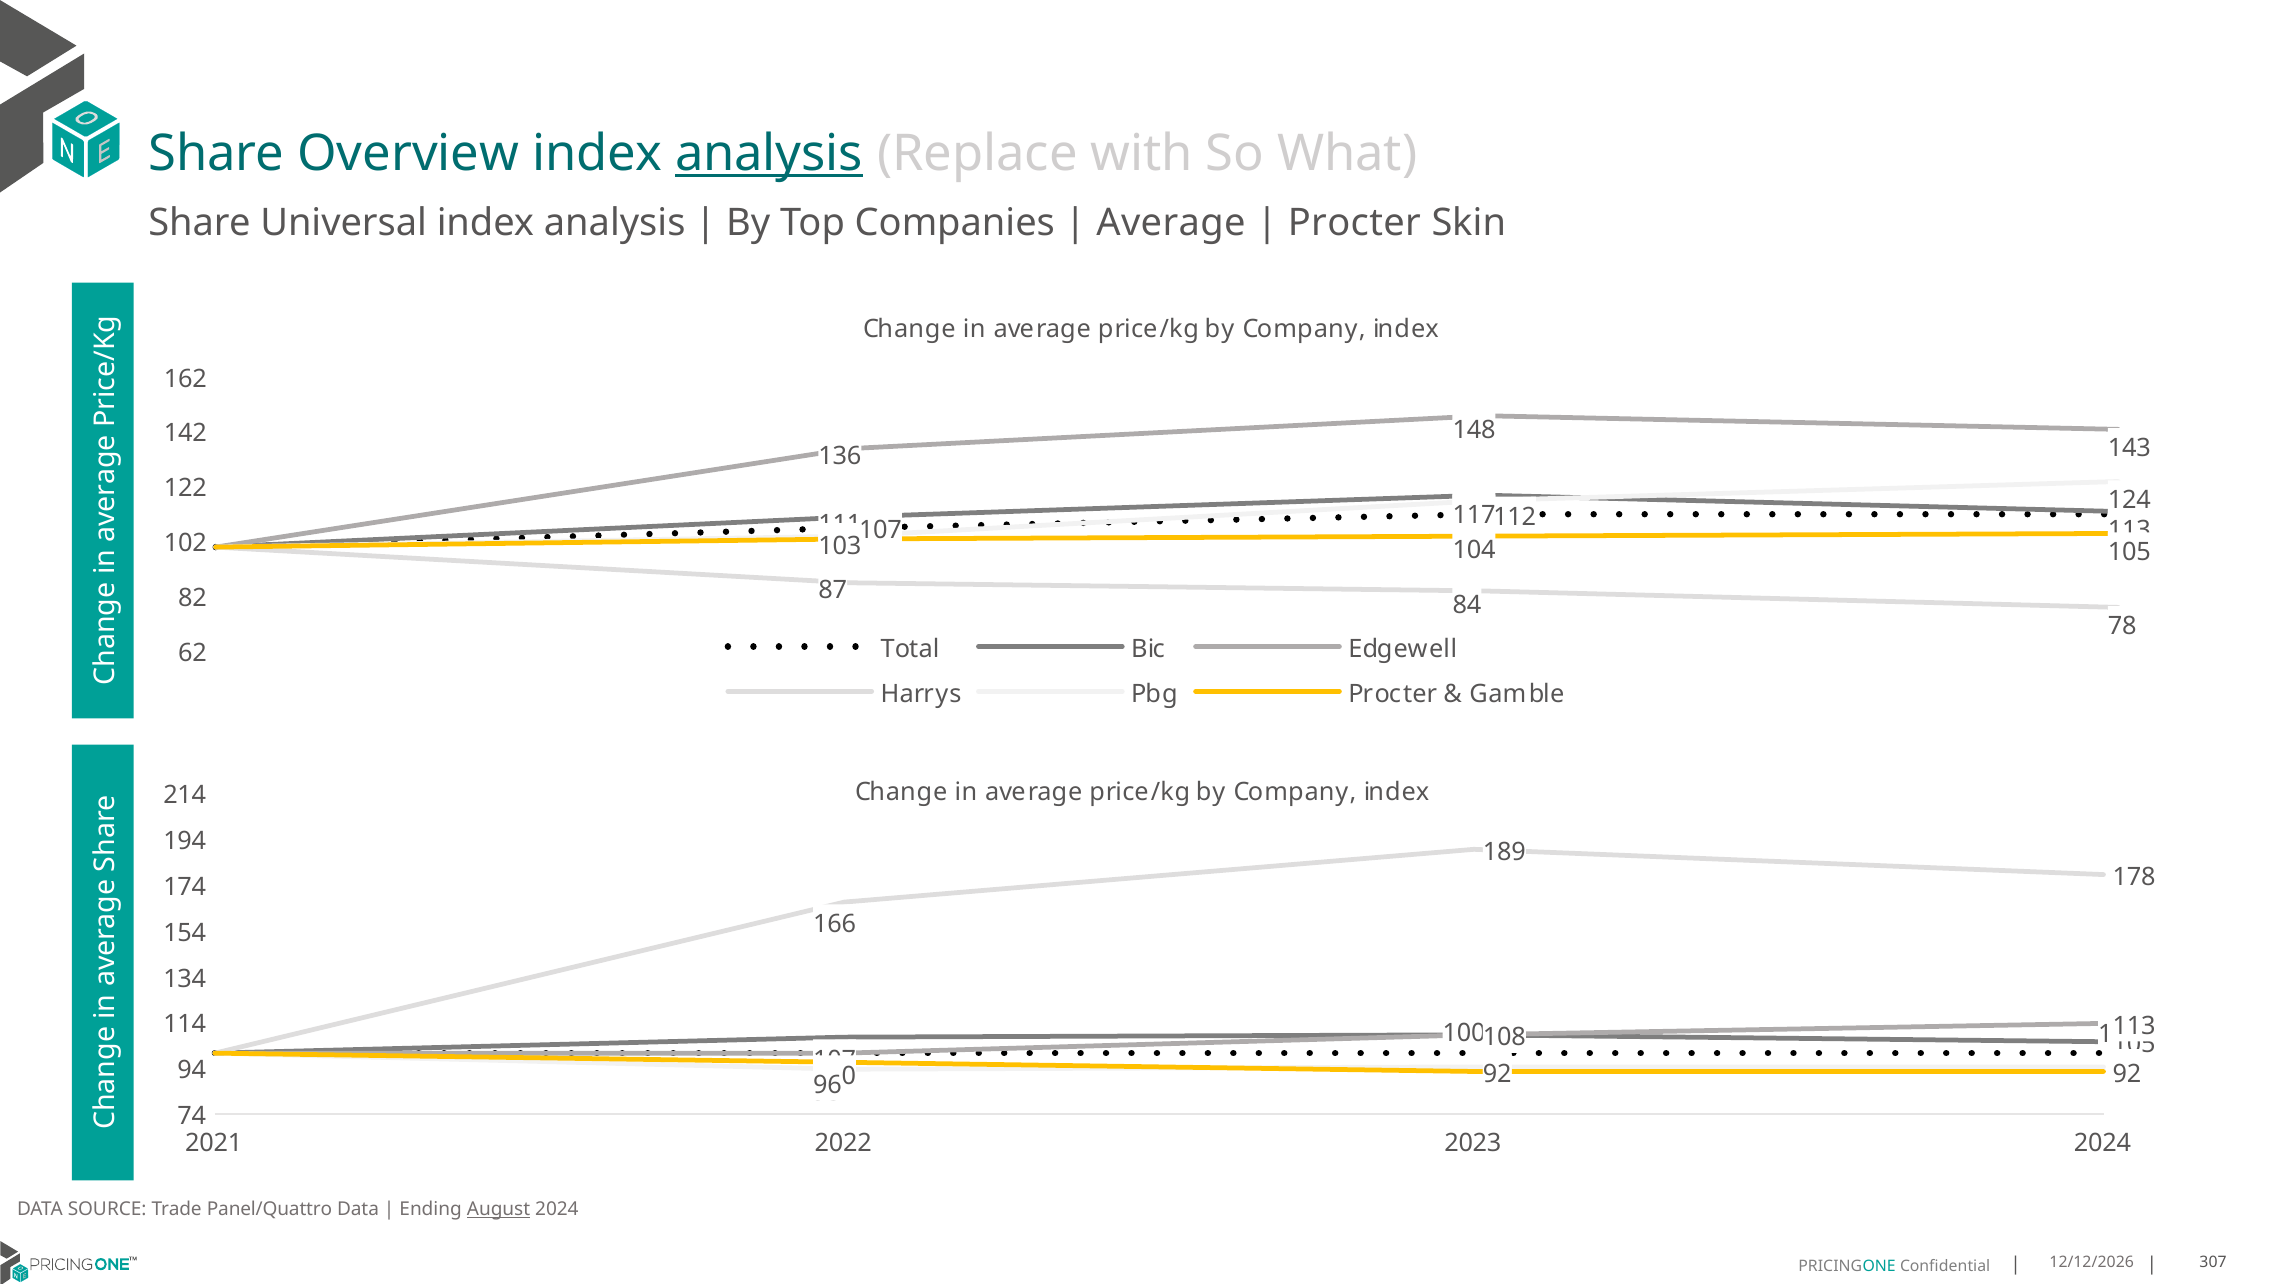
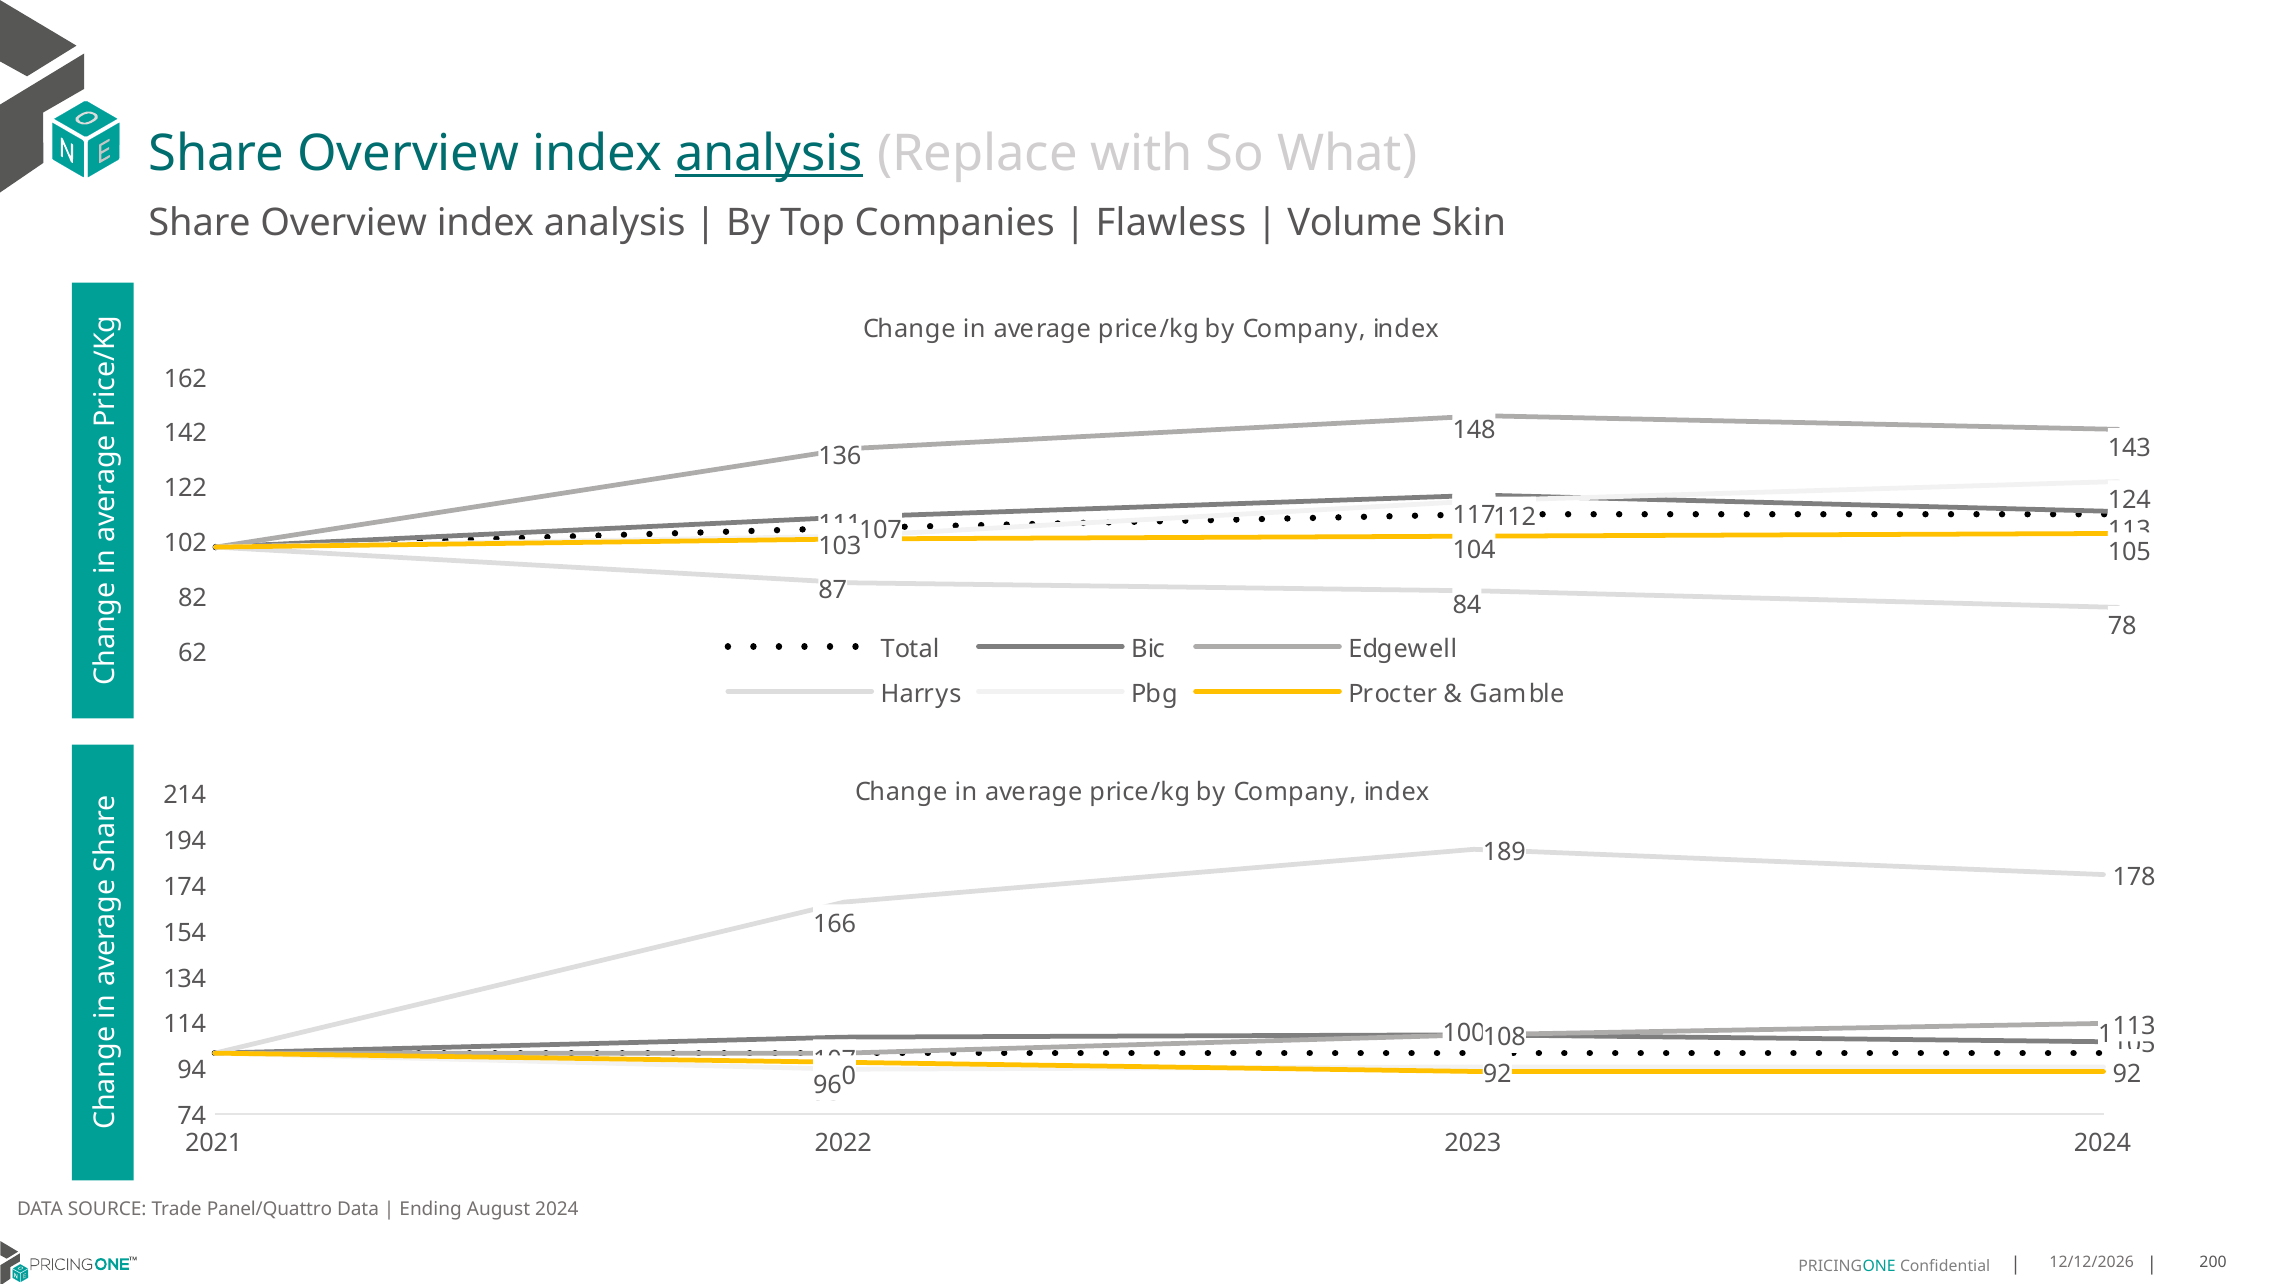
Universal: Universal -> Overview (344, 223)
Average: Average -> Flawless (1171, 223)
Procter: Procter -> Volume (1355, 223)
August underline: present -> none (499, 1210)
307: 307 -> 200 (2213, 1263)
